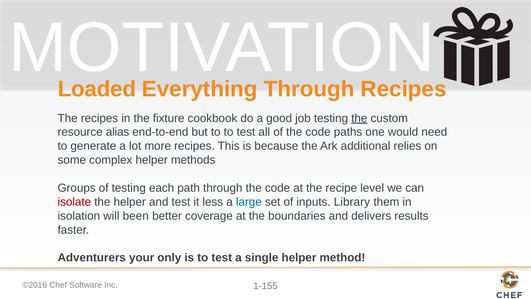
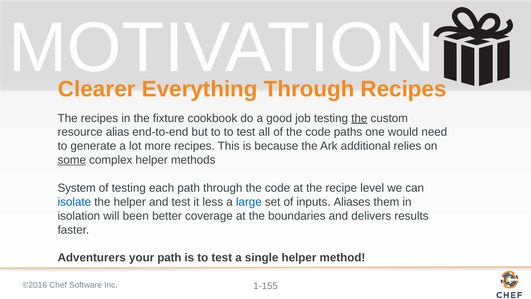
Loaded: Loaded -> Clearer (97, 89)
some underline: none -> present (72, 160)
Groups: Groups -> System (77, 188)
isolate colour: red -> blue (74, 202)
Library: Library -> Aliases (352, 202)
your only: only -> path (169, 258)
